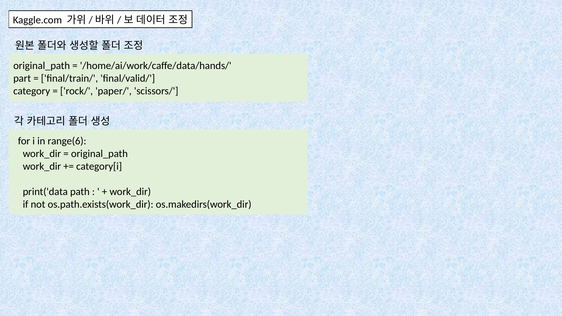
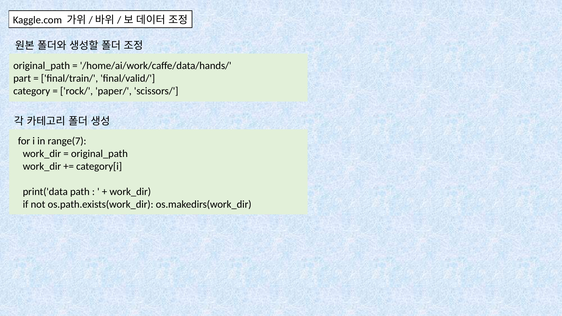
range(6: range(6 -> range(7 (67, 141)
